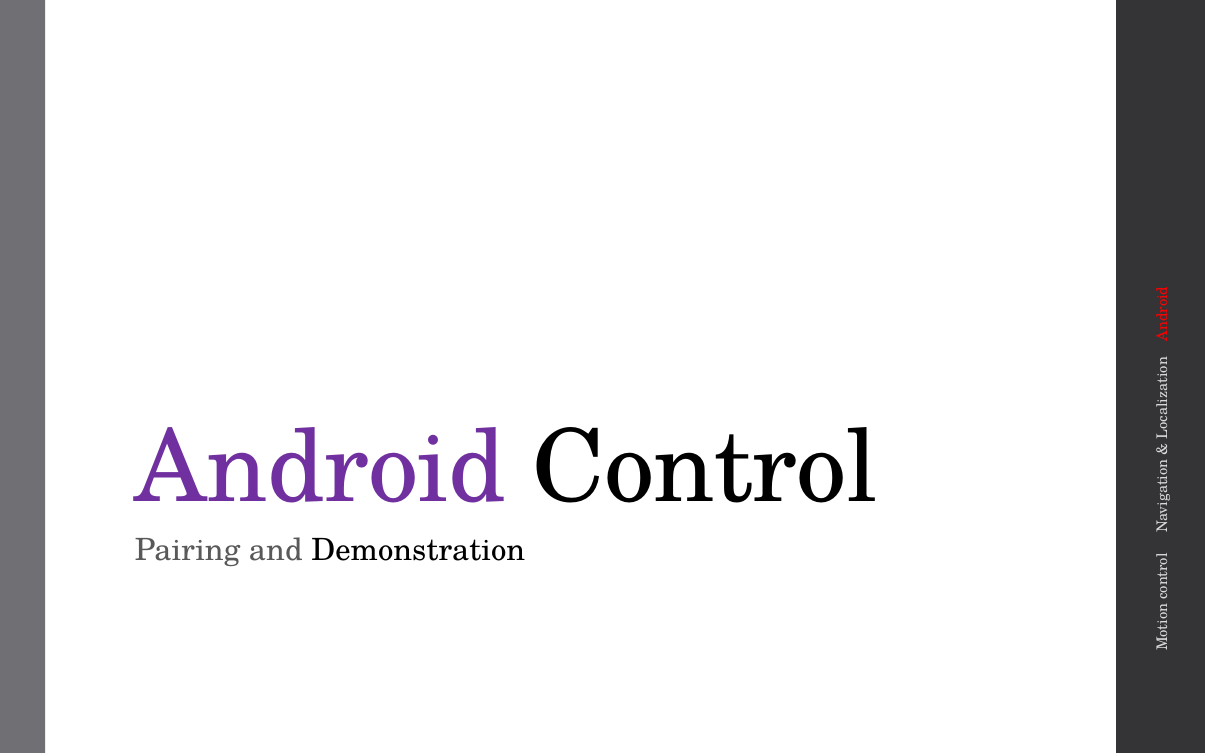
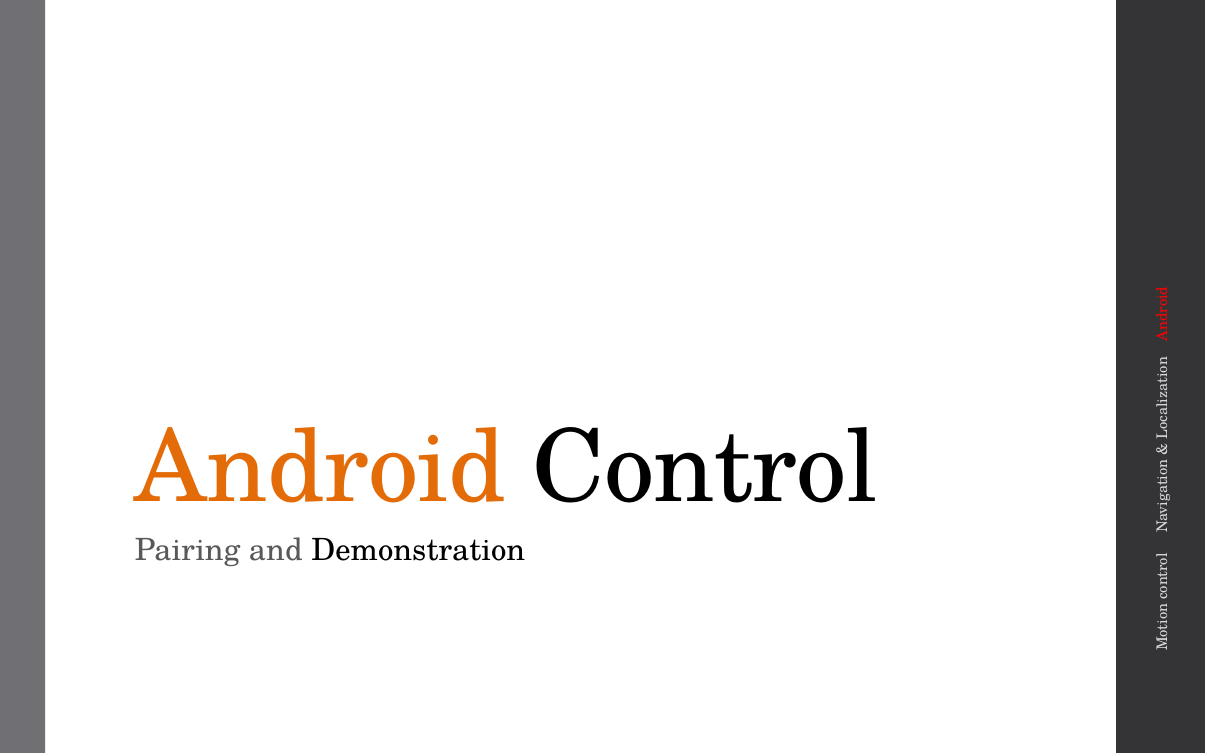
Android colour: purple -> orange (321, 469)
